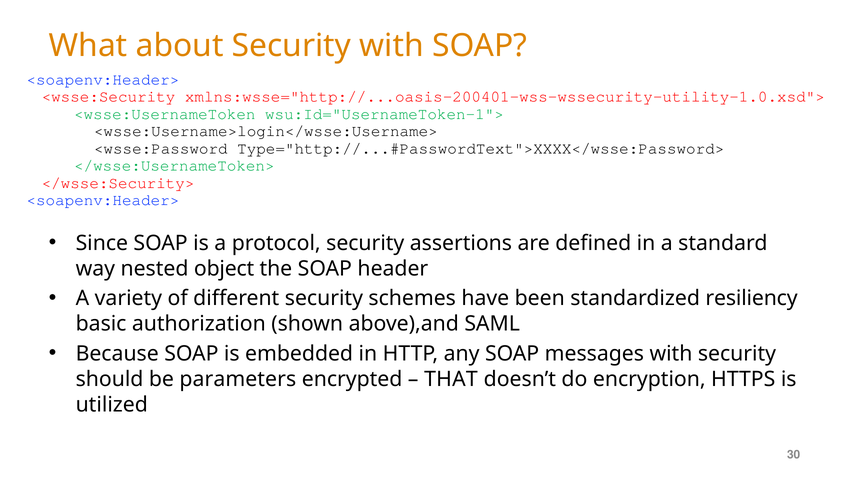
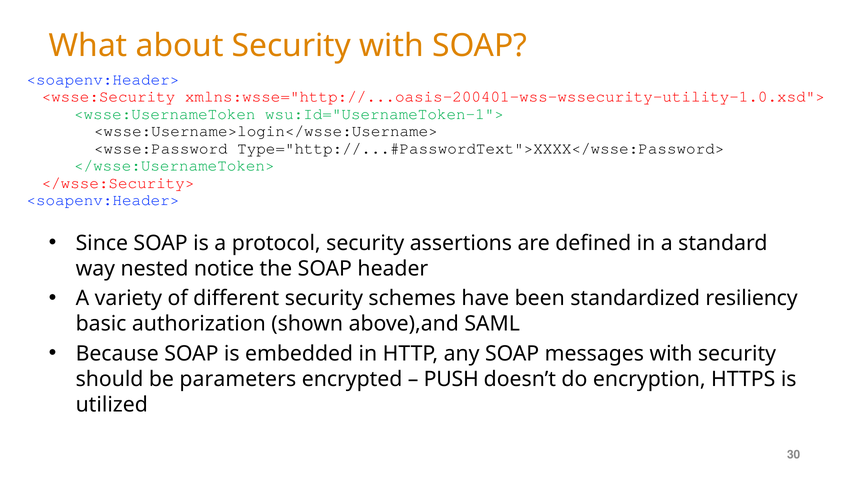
object: object -> notice (224, 268)
THAT: THAT -> PUSH (451, 379)
